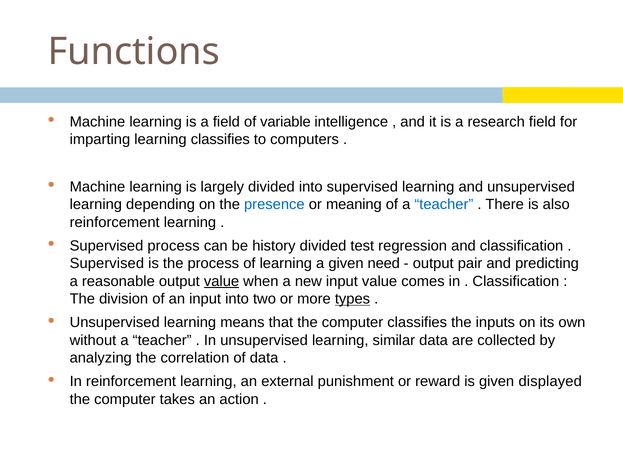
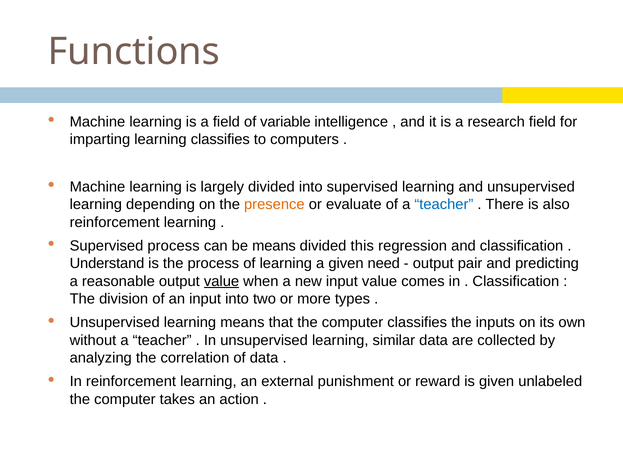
presence colour: blue -> orange (274, 205)
meaning: meaning -> evaluate (354, 205)
be history: history -> means (274, 246)
test: test -> this (362, 246)
Supervised: Supervised -> Understand (107, 264)
types underline: present -> none (352, 299)
displayed: displayed -> unlabeled (550, 382)
